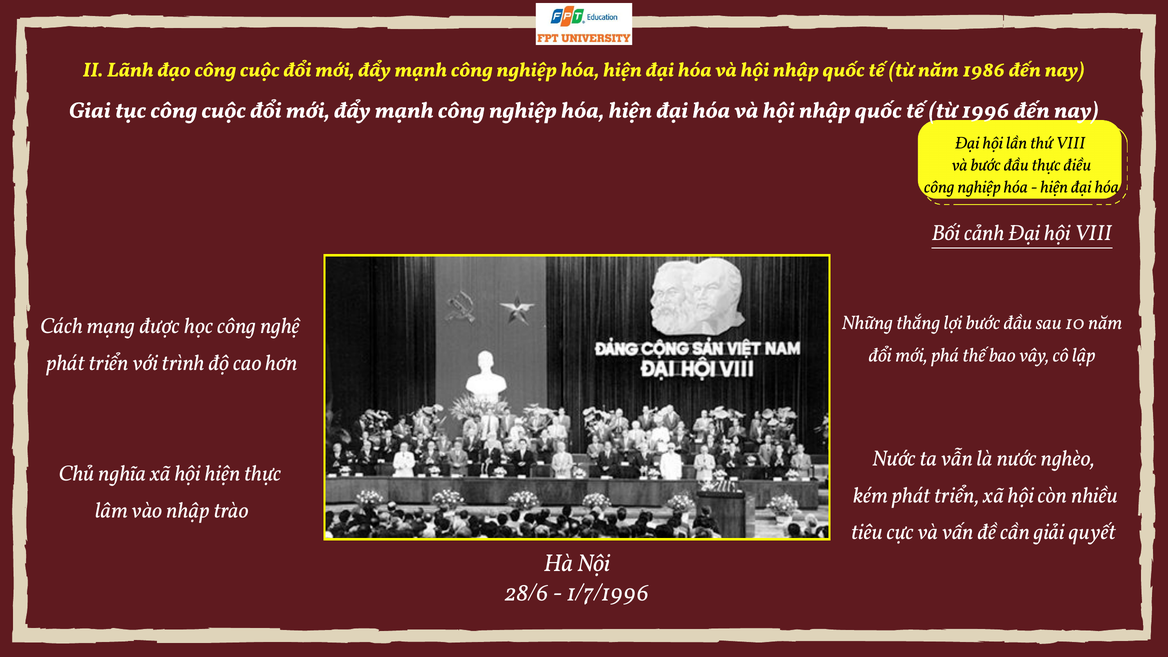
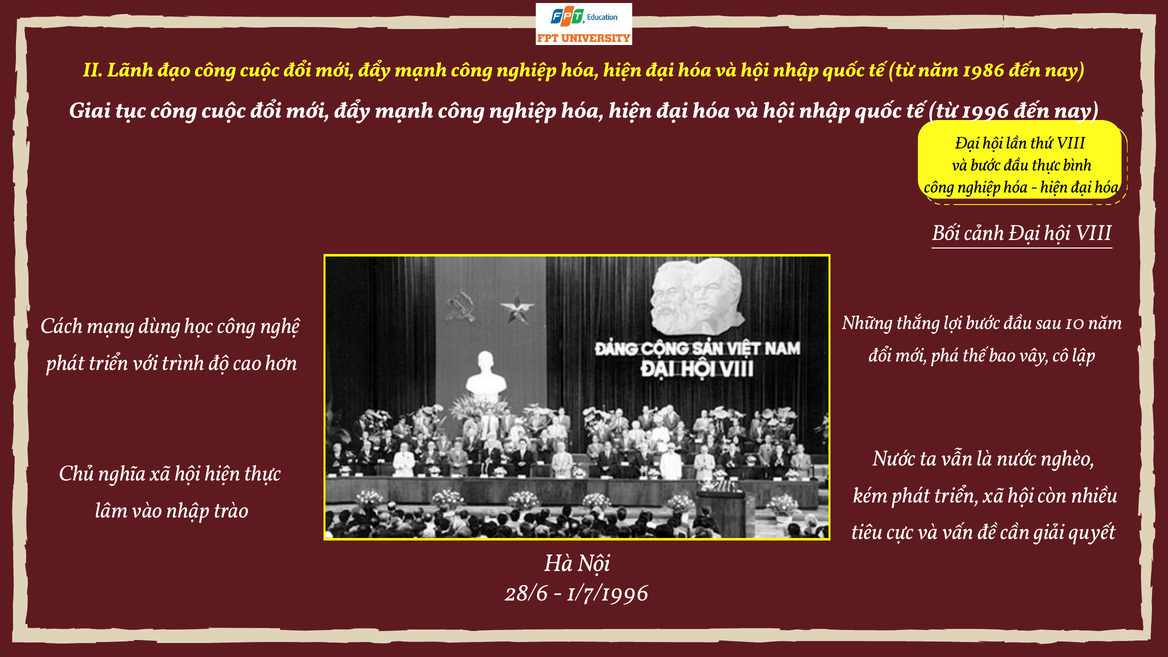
điều: điều -> bình (1078, 165)
được: được -> dùng (160, 326)
